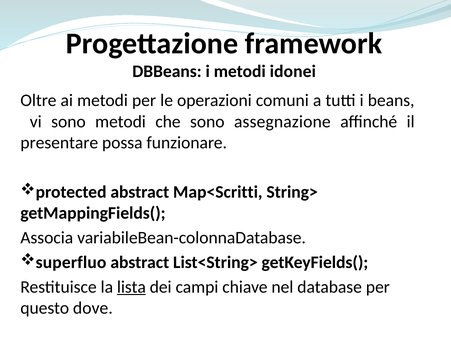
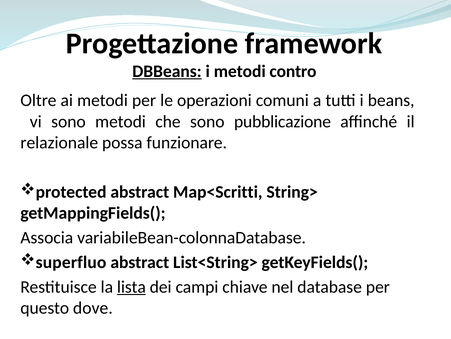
DBBeans underline: none -> present (167, 71)
idonei: idonei -> contro (293, 71)
assegnazione: assegnazione -> pubblicazione (283, 121)
presentare: presentare -> relazionale (59, 142)
